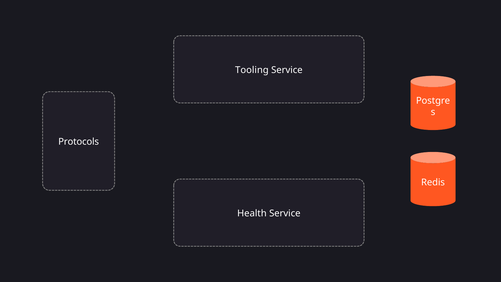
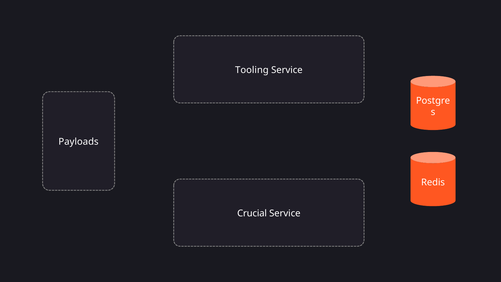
Protocols: Protocols -> Payloads (79, 142)
Health: Health -> Crucial (252, 213)
